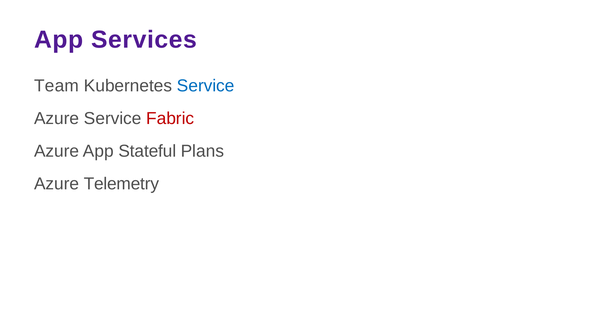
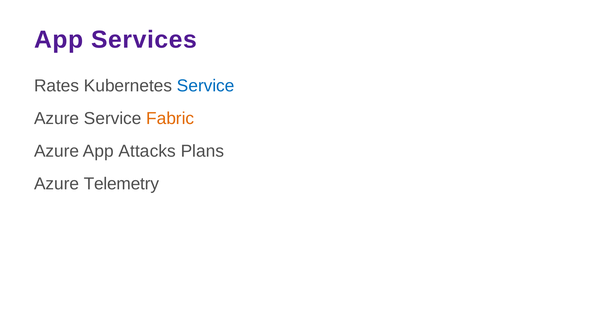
Team: Team -> Rates (57, 86)
Fabric colour: red -> orange (170, 119)
Stateful: Stateful -> Attacks (147, 151)
